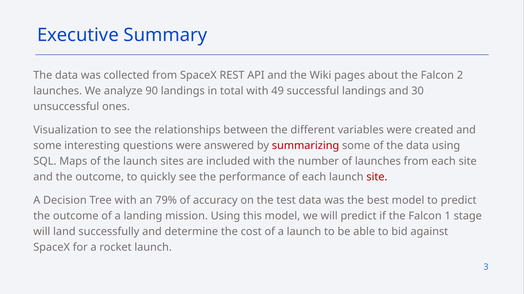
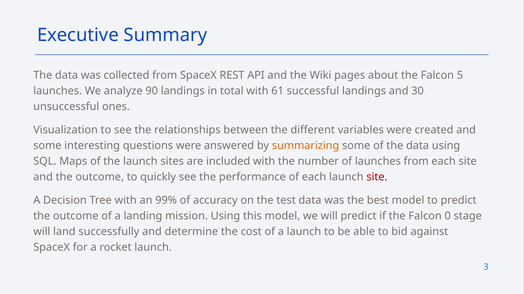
2: 2 -> 5 (460, 76)
49: 49 -> 61 (278, 91)
summarizing colour: red -> orange (306, 146)
79%: 79% -> 99% (166, 201)
1: 1 -> 0 (448, 217)
